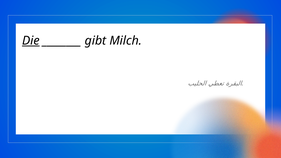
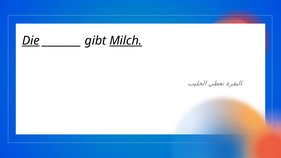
Milch underline: none -> present (126, 41)
